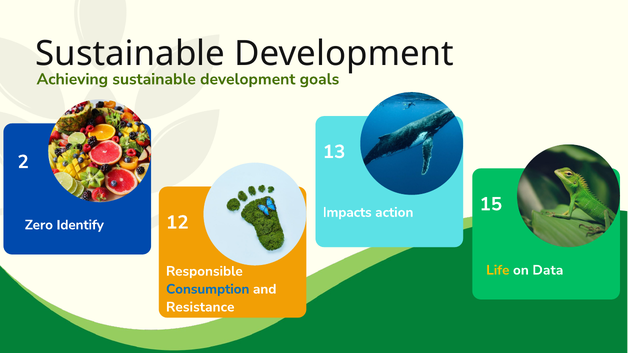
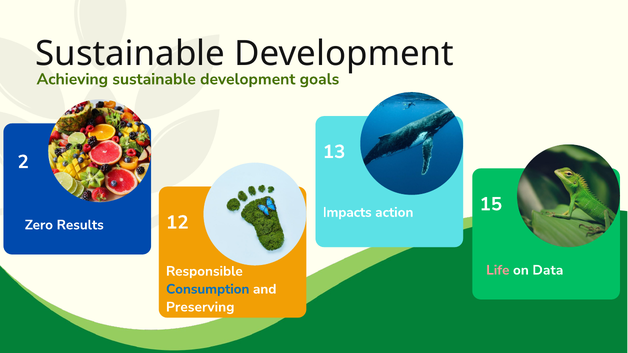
Identify: Identify -> Results (80, 225)
Life colour: yellow -> pink (498, 270)
Resistance: Resistance -> Preserving (200, 307)
